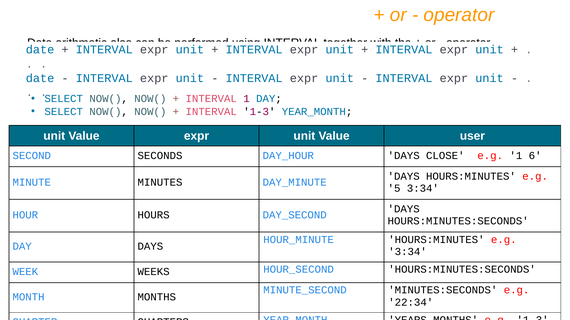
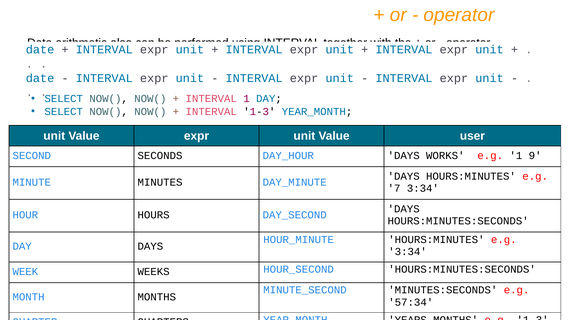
CLOSE: CLOSE -> WORKS (445, 156)
6: 6 -> 9 (535, 156)
5: 5 -> 7 (394, 189)
22:34: 22:34 -> 57:34 (411, 303)
